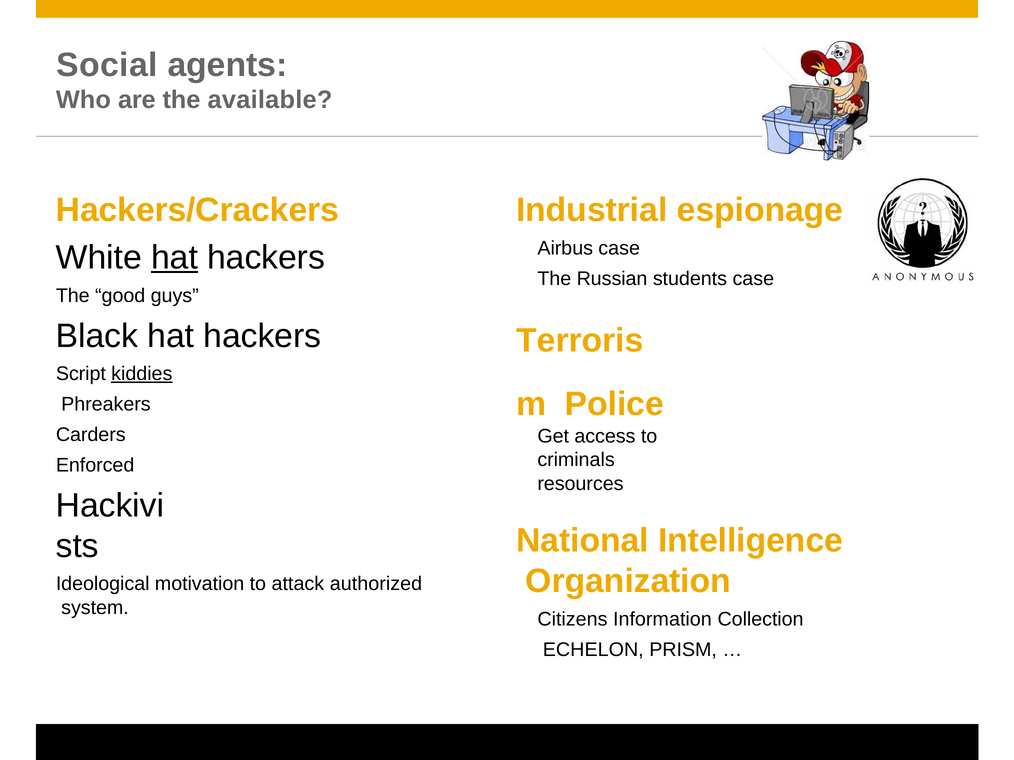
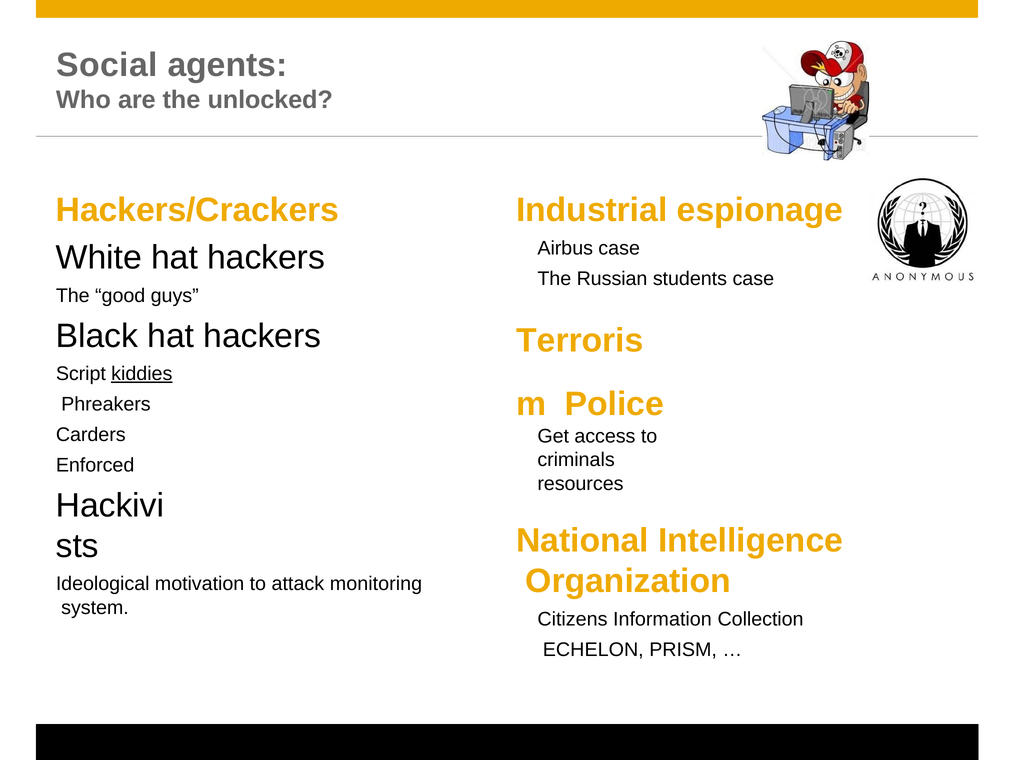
available: available -> unlocked (270, 100)
hat underline: present -> none (174, 258)
authorized: authorized -> monitoring (376, 584)
